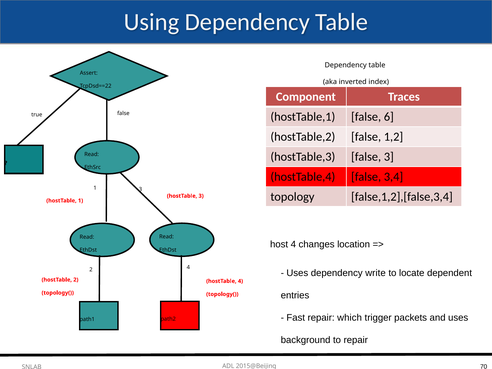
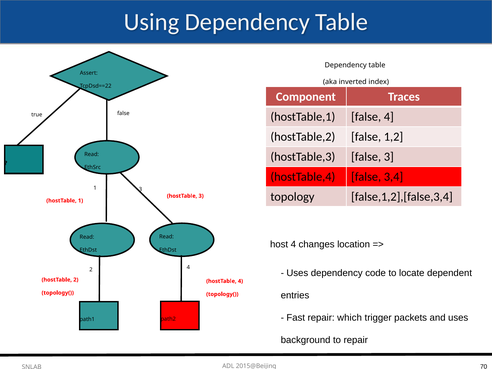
false 6: 6 -> 4 (389, 117)
write: write -> code (376, 273)
